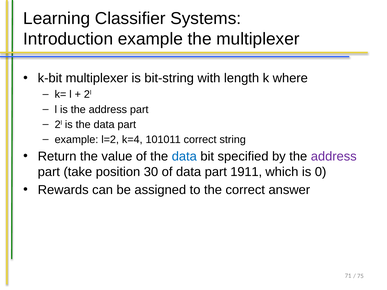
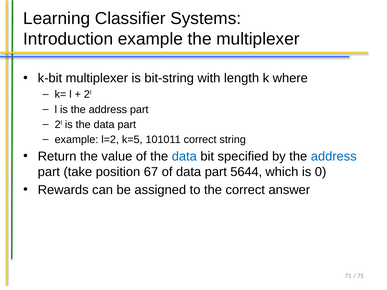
k=4: k=4 -> k=5 (132, 140)
address colour: purple -> blue (334, 157)
30: 30 -> 67 (151, 172)
1911: 1911 -> 5644 (246, 172)
